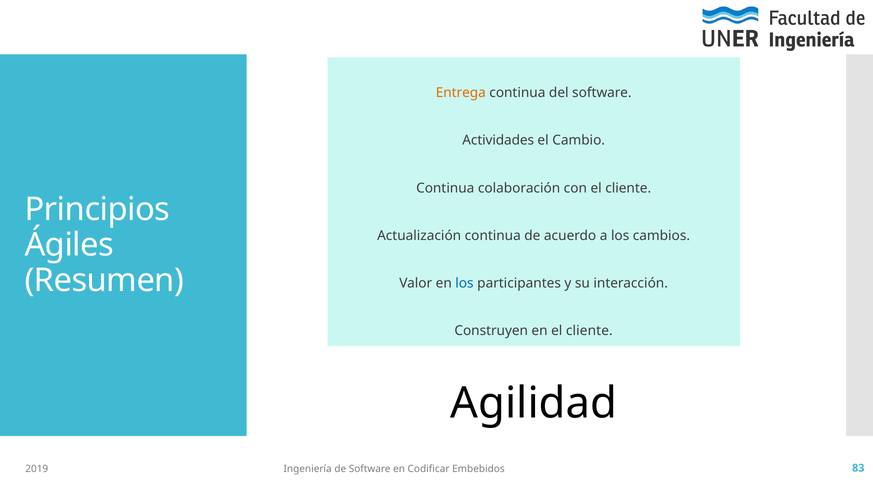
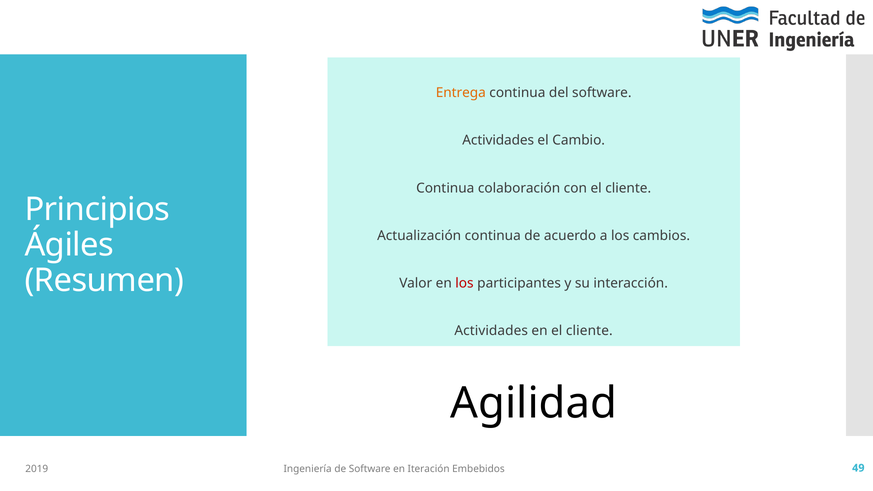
los colour: blue -> red (464, 283)
Construyen: Construyen -> Actividades (491, 331)
Codificar: Codificar -> Iteración (429, 469)
83: 83 -> 49 (858, 468)
